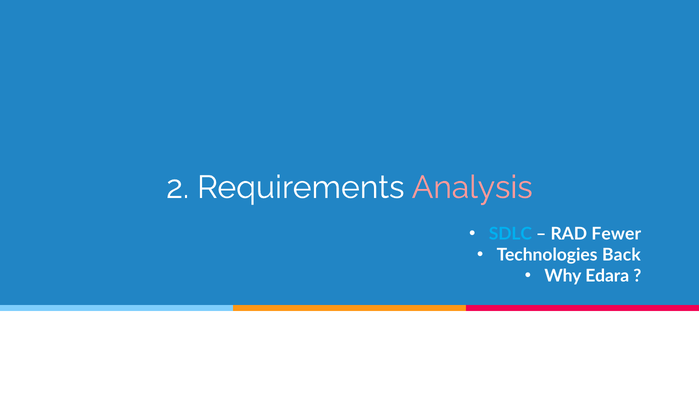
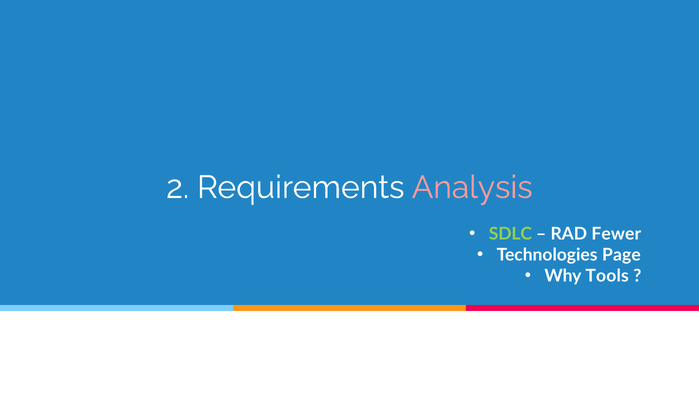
SDLC colour: light blue -> light green (510, 234)
Back: Back -> Page (621, 255)
Edara: Edara -> Tools (607, 276)
